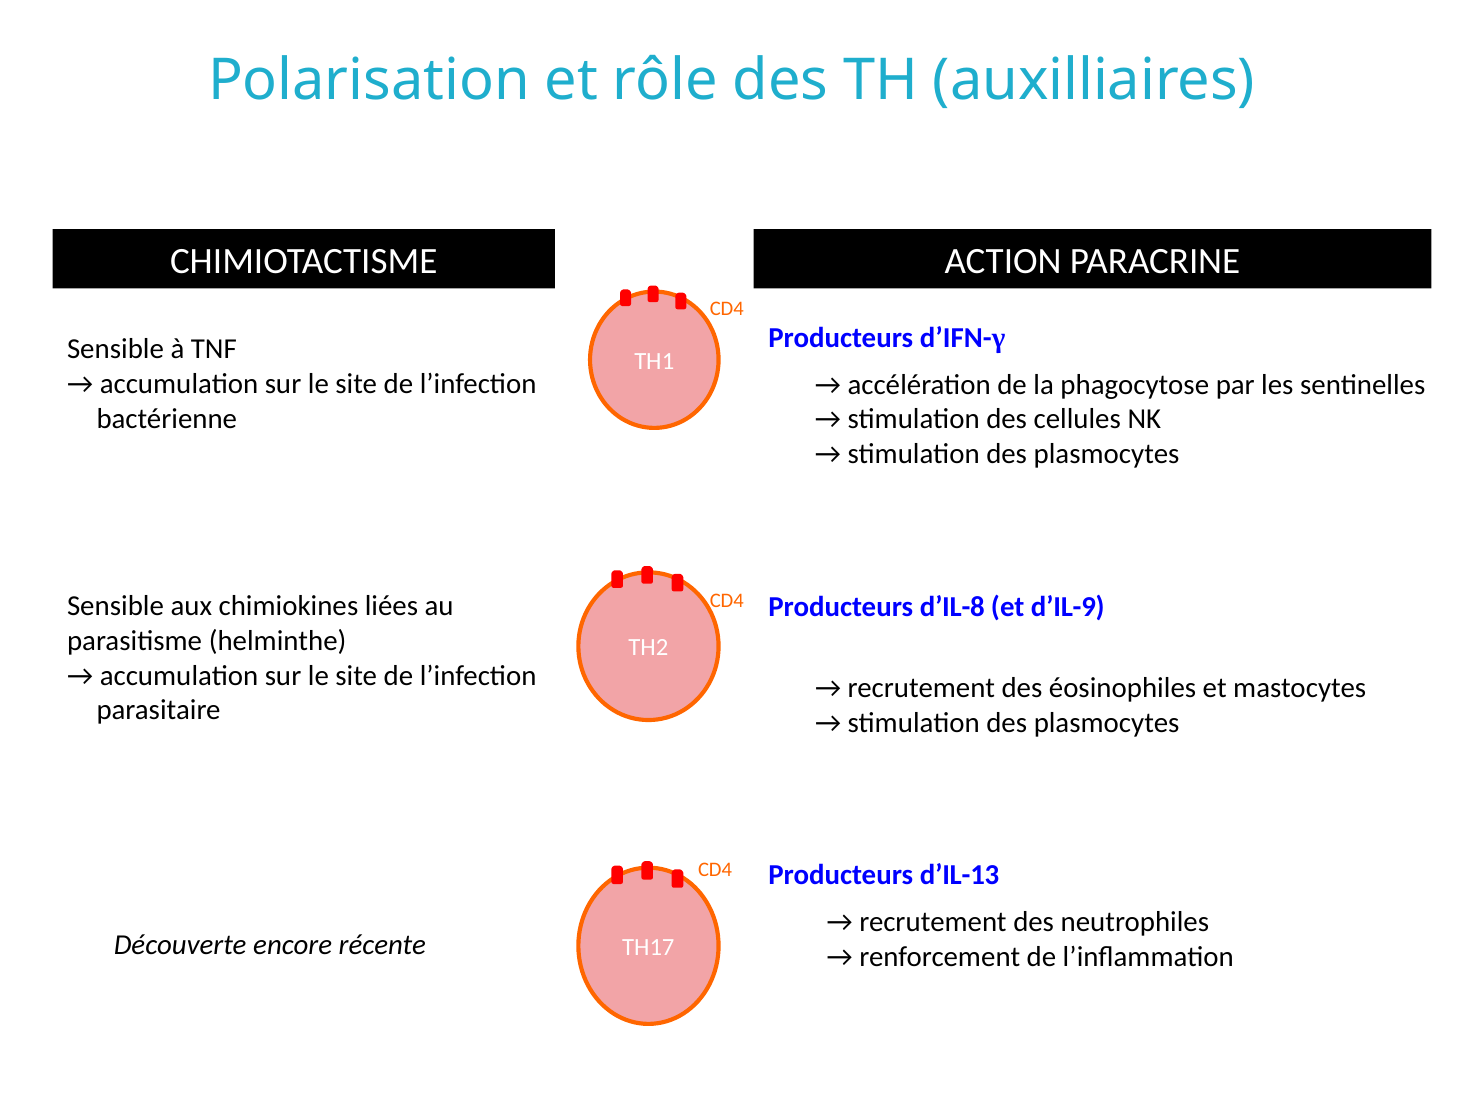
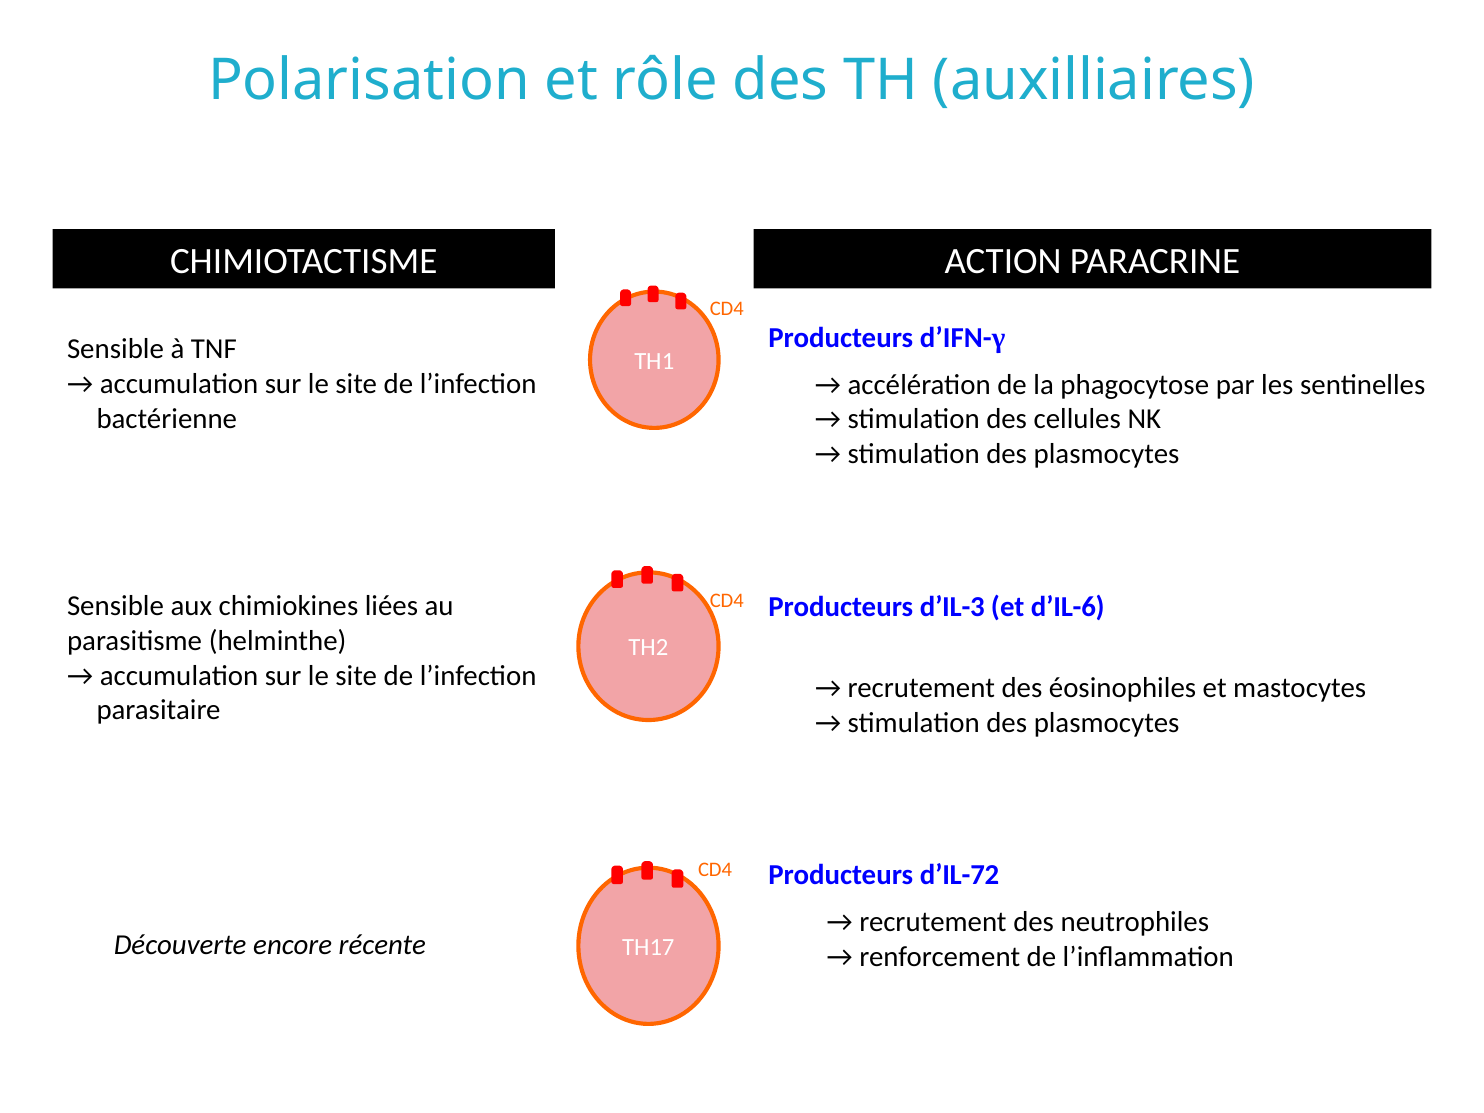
d’IL-8: d’IL-8 -> d’IL-3 (952, 607)
d’IL-9: d’IL-9 -> d’IL-6 (1068, 607)
d’IL-13: d’IL-13 -> d’IL-72 (960, 875)
